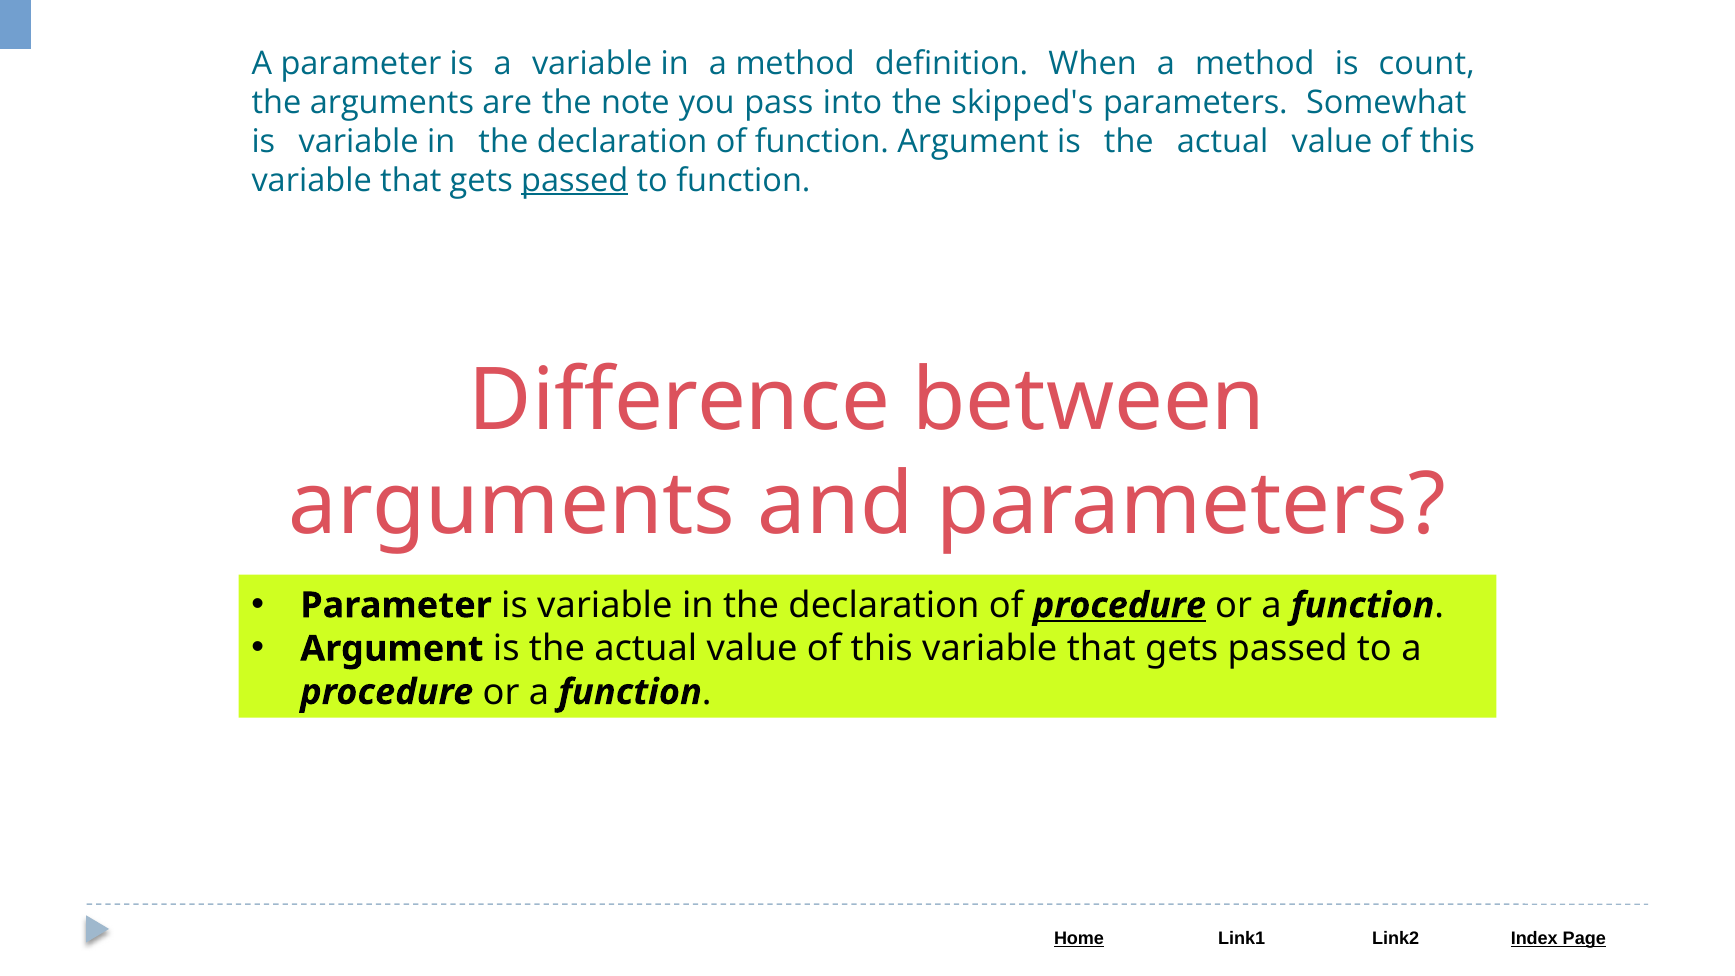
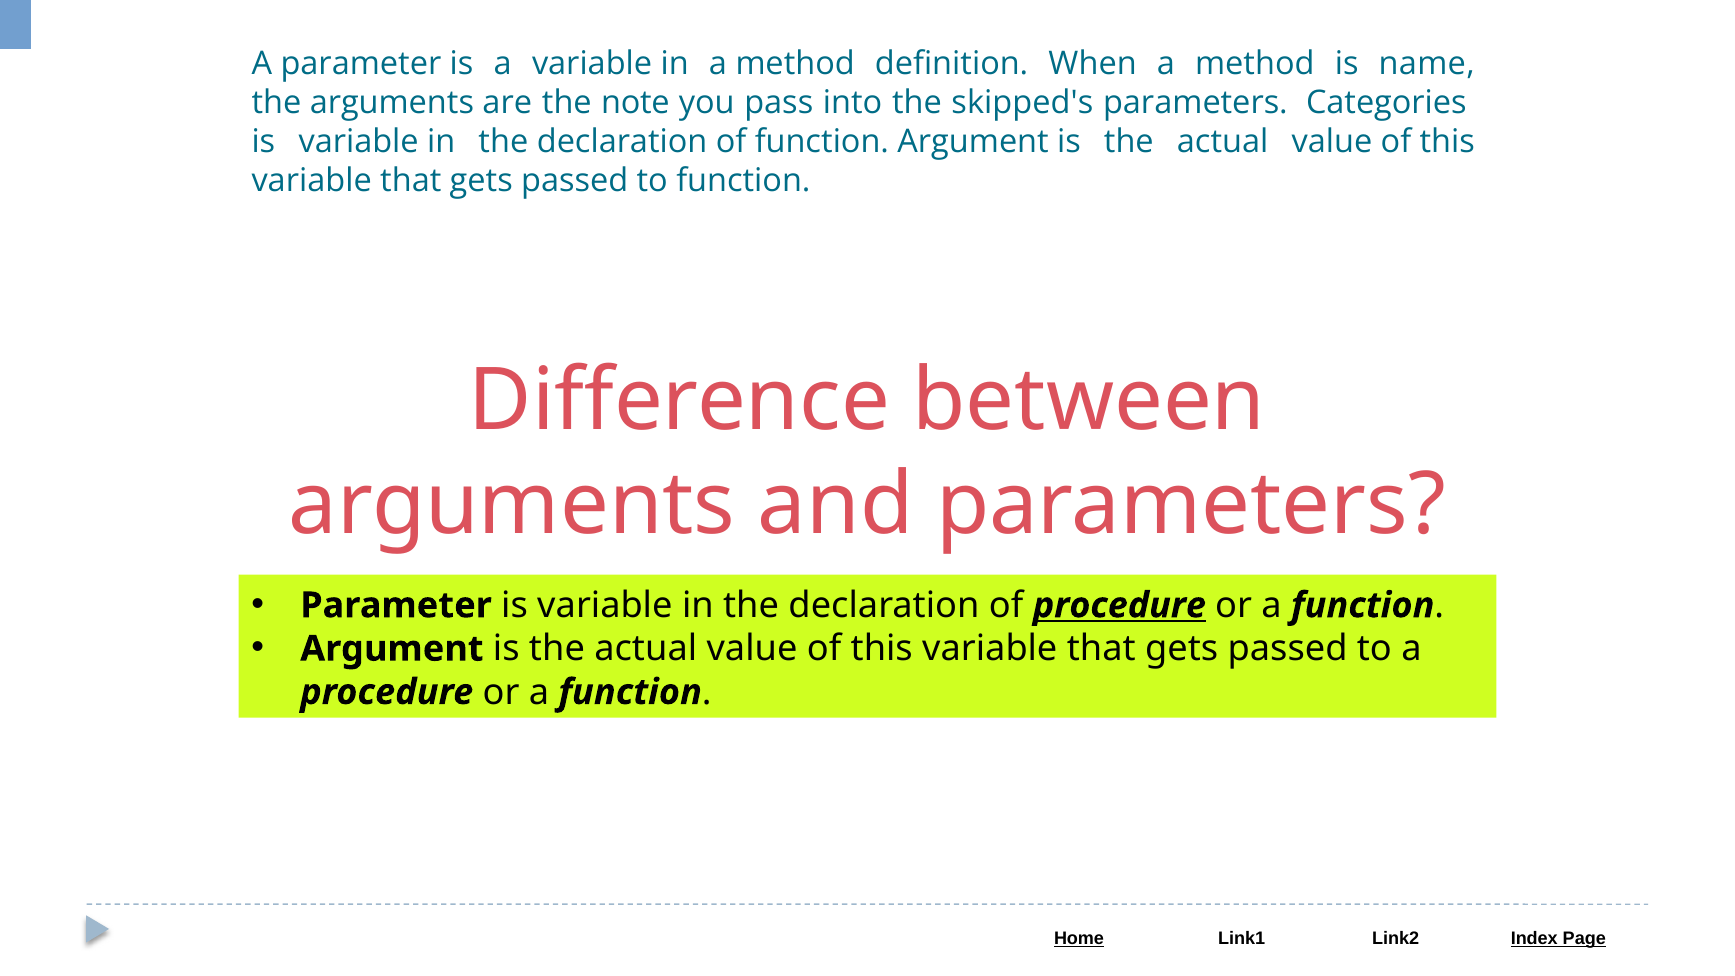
count: count -> name (1427, 63)
Somewhat: Somewhat -> Categories (1386, 102)
passed underline: present -> none (575, 180)
